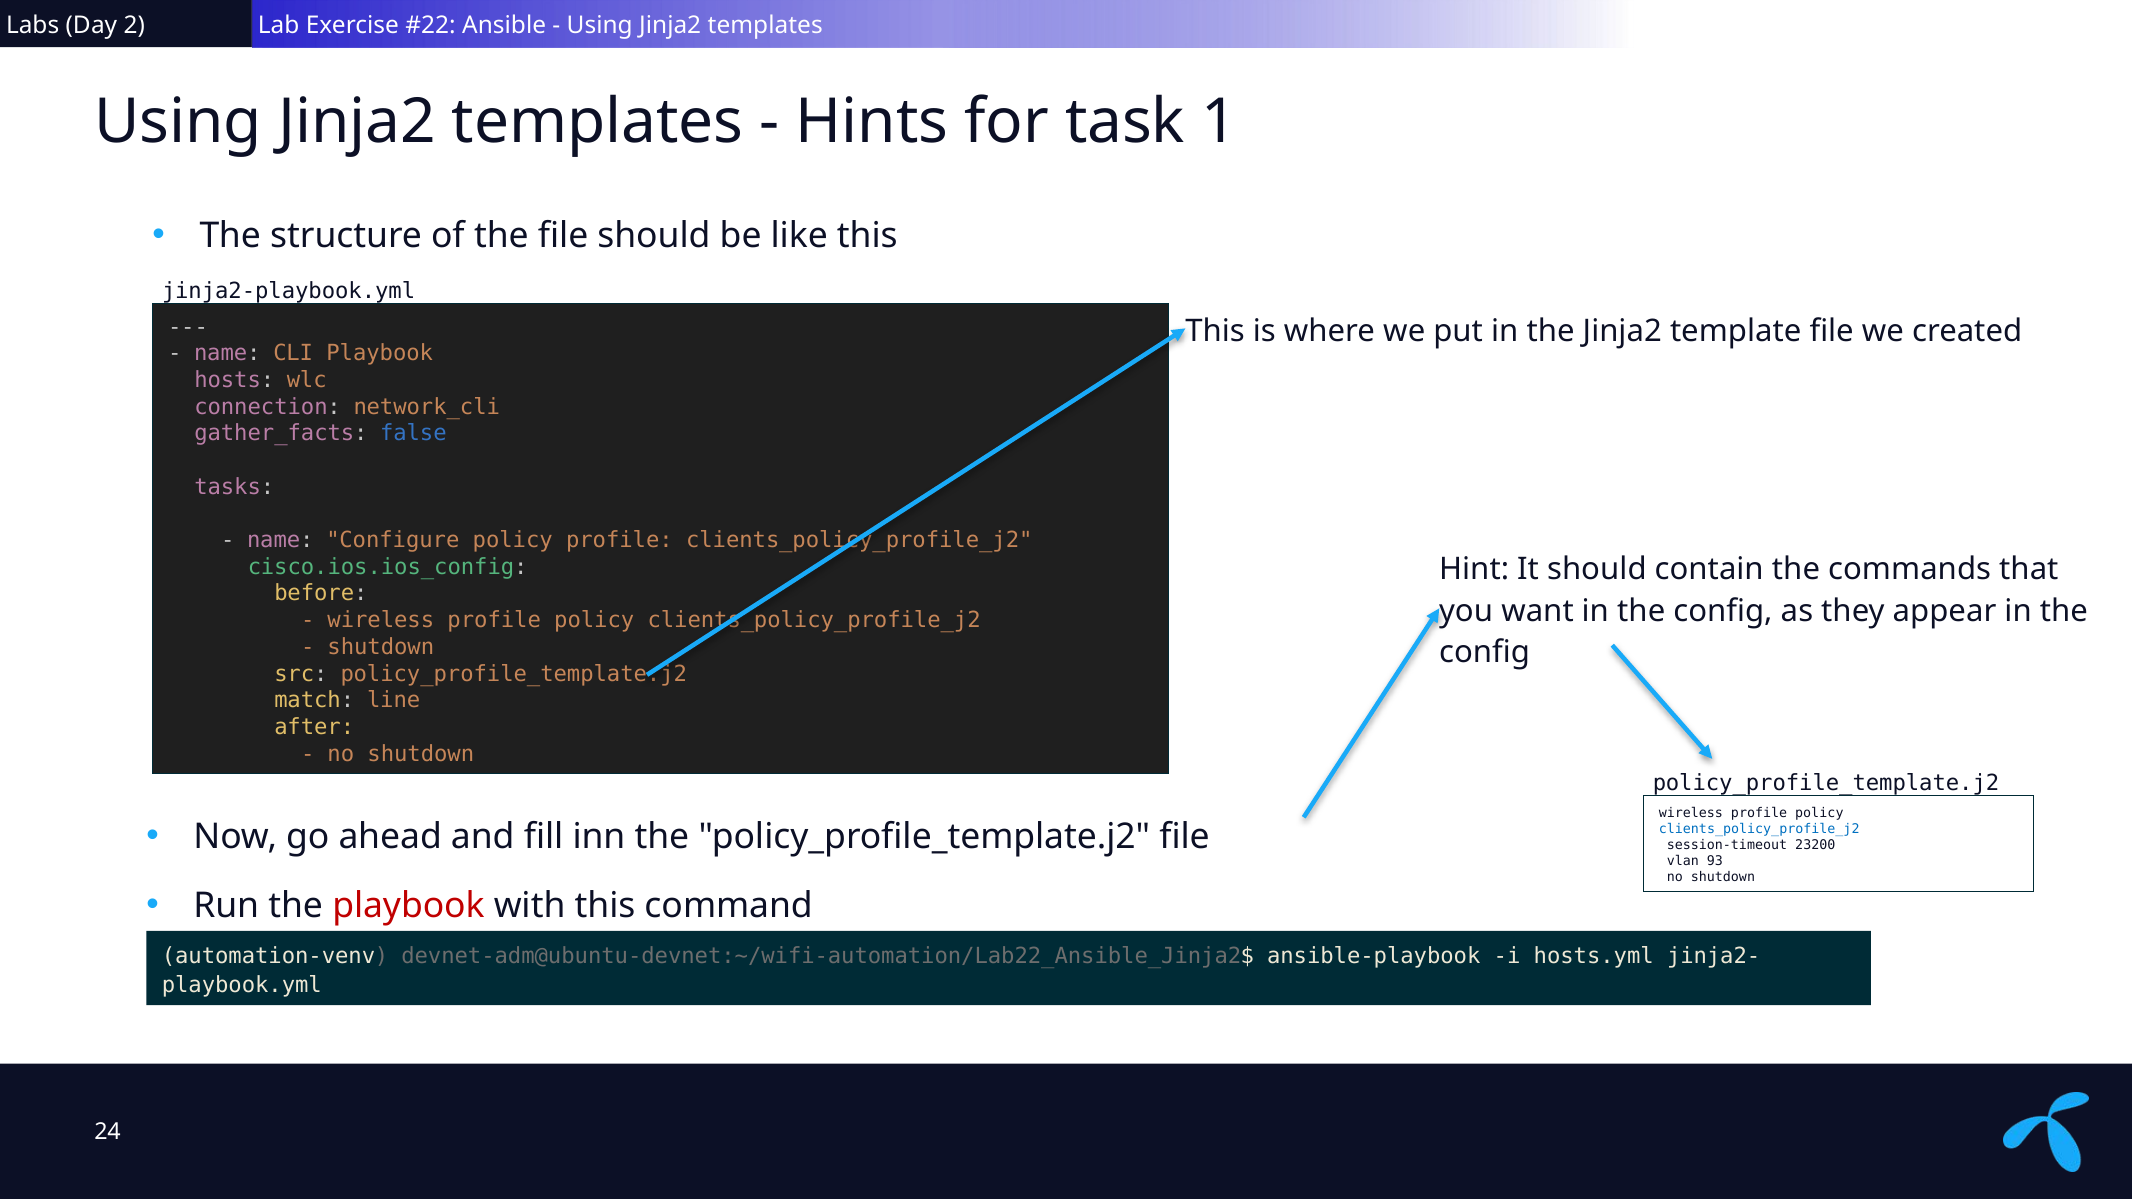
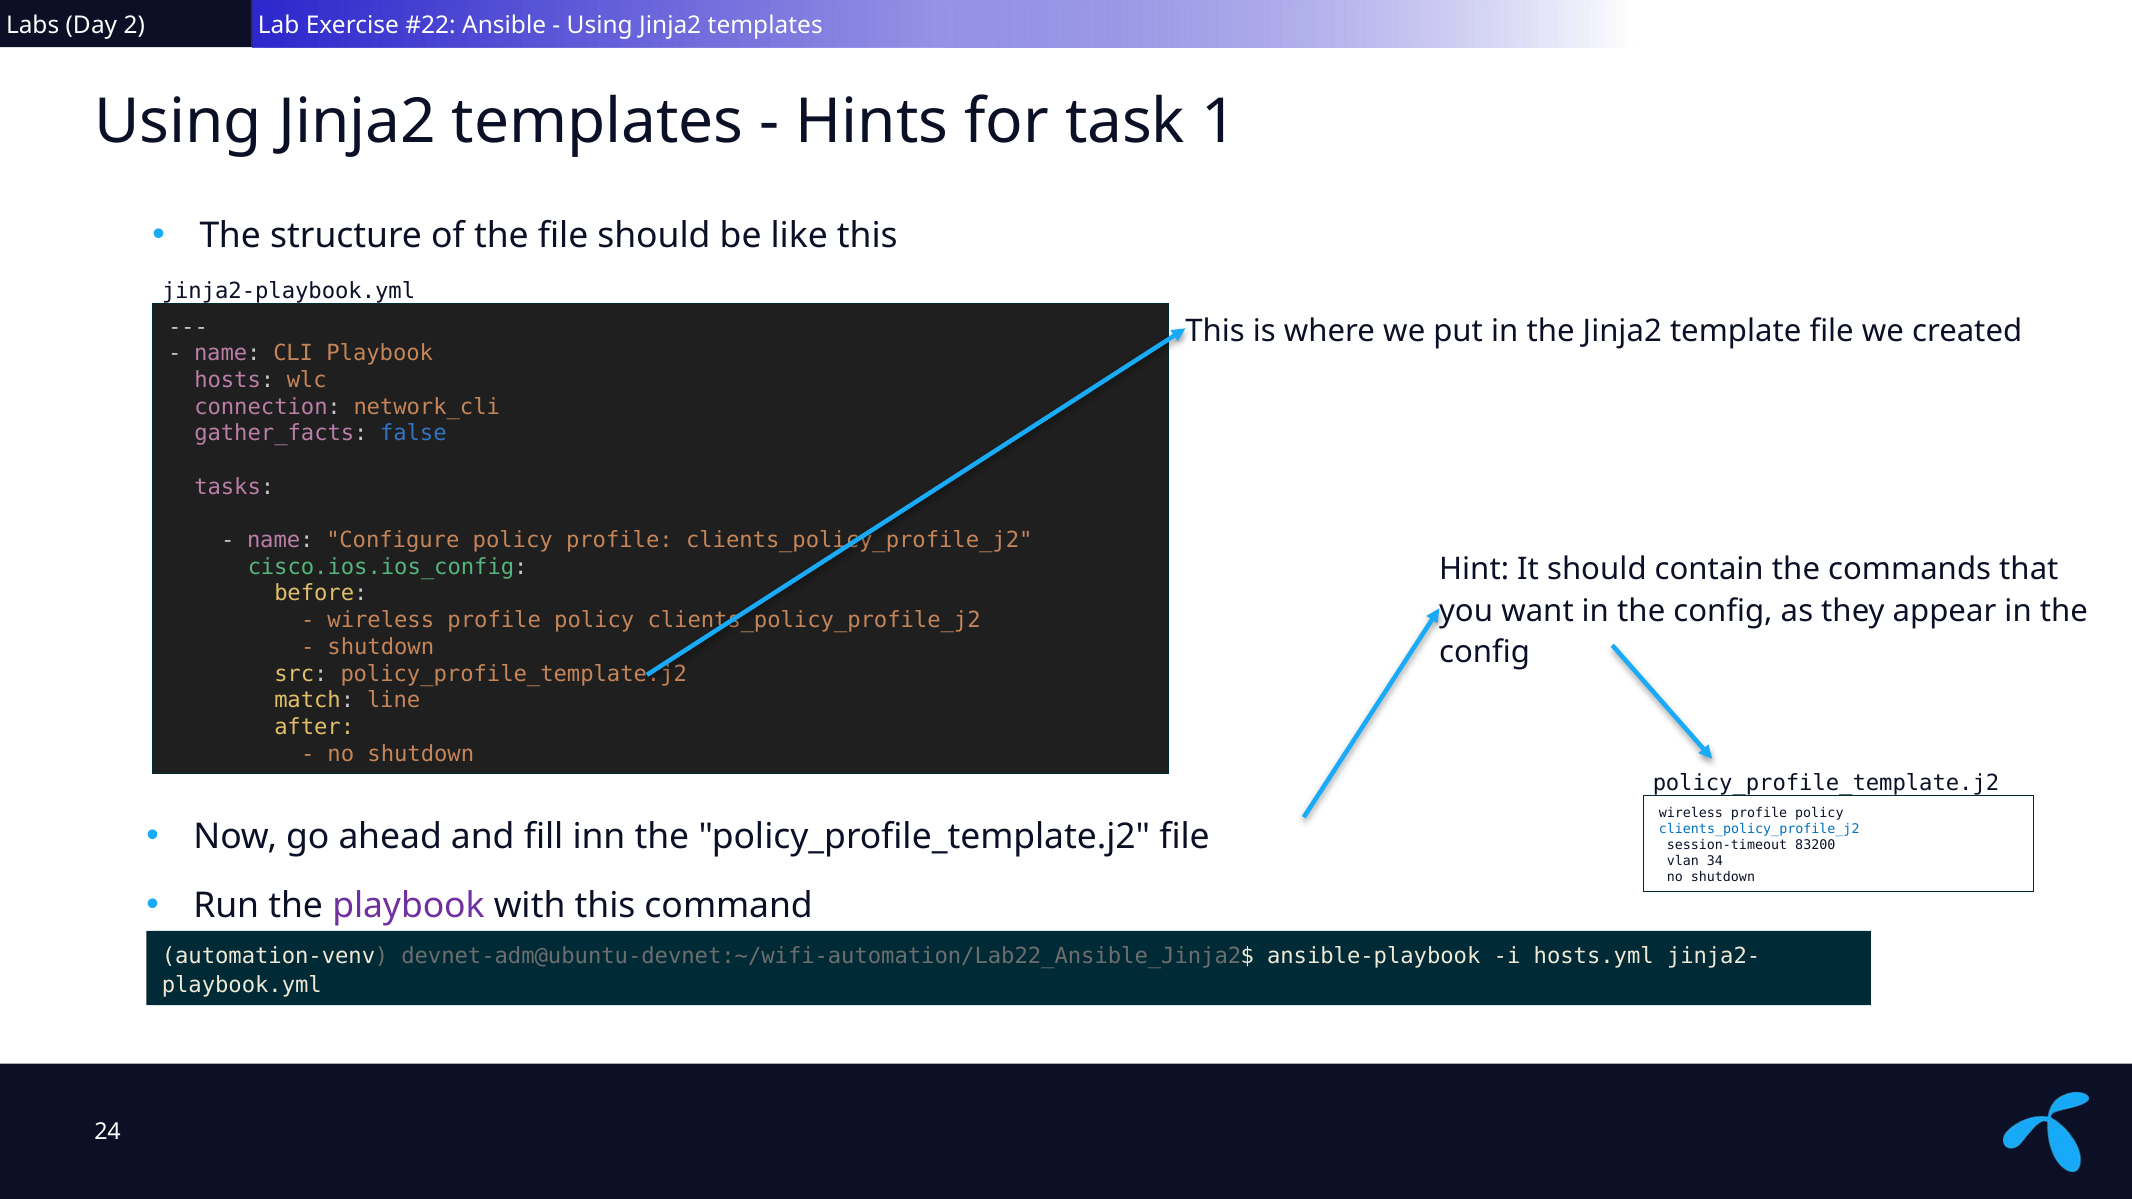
23200: 23200 -> 83200 (1815, 845)
93: 93 -> 34 (1715, 861)
playbook colour: red -> purple (408, 906)
